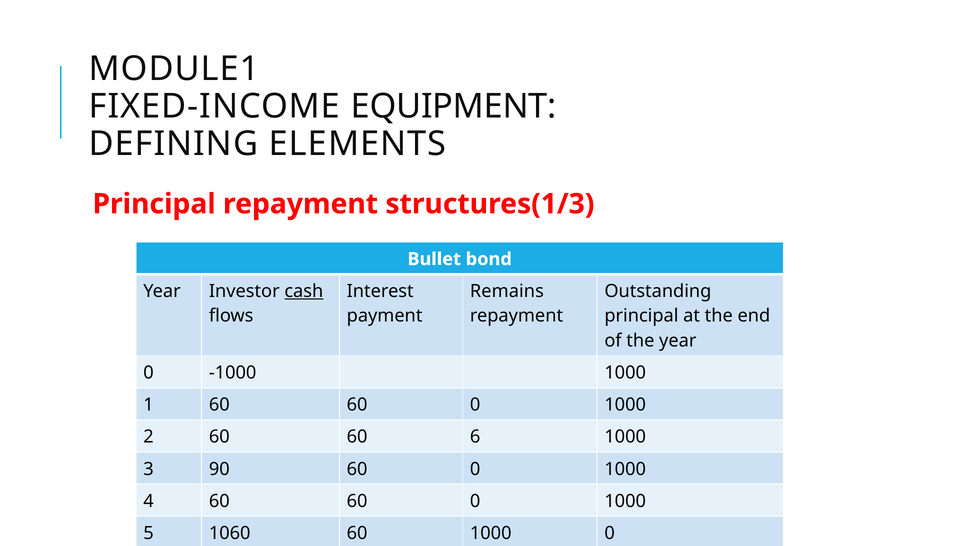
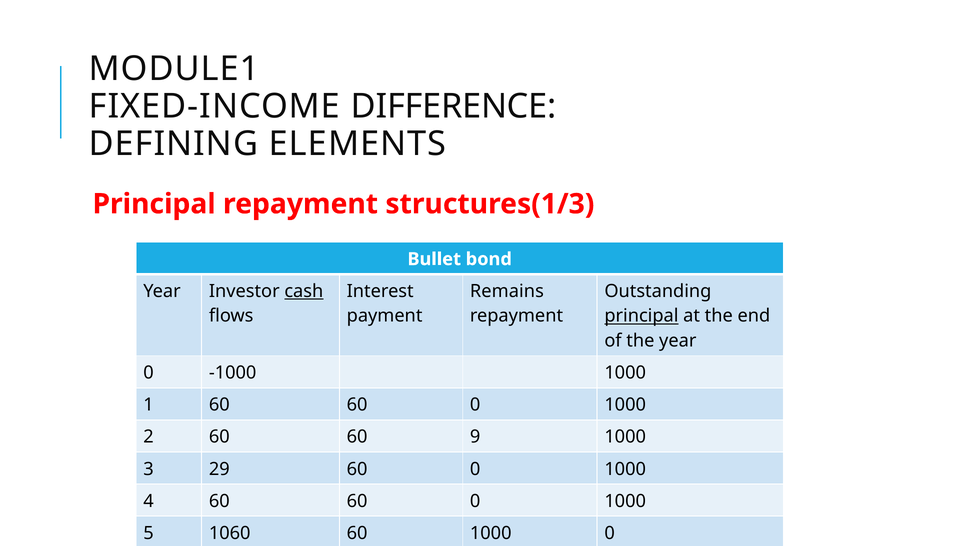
EQUIPMENT: EQUIPMENT -> DIFFERENCE (454, 106)
principal underline: none -> present (641, 316)
6: 6 -> 9 (475, 437)
90: 90 -> 29 (219, 469)
